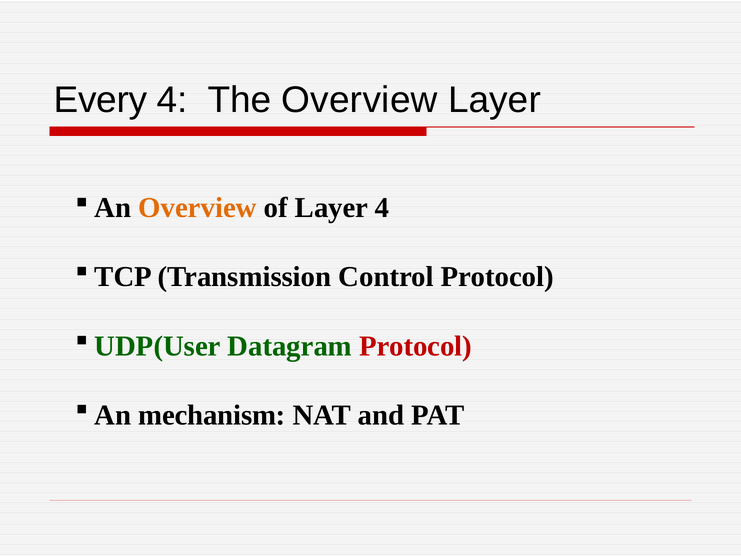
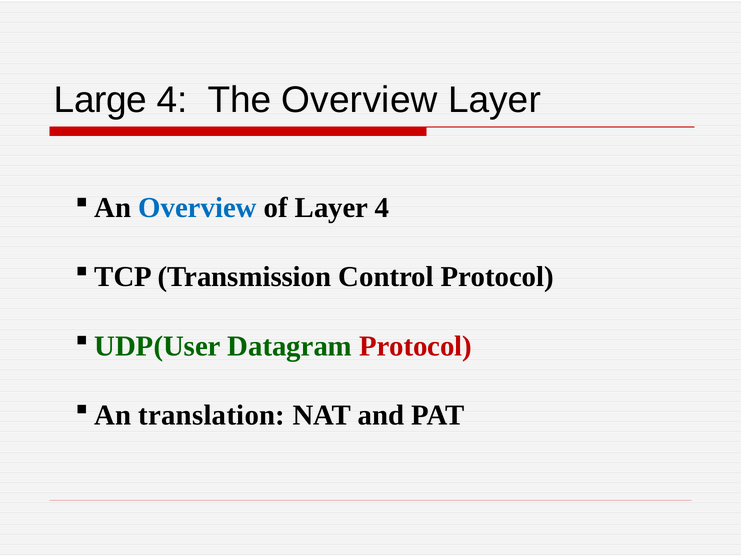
Every: Every -> Large (100, 100)
Overview colour: orange -> blue (198, 208)
mechanism: mechanism -> translation (212, 415)
